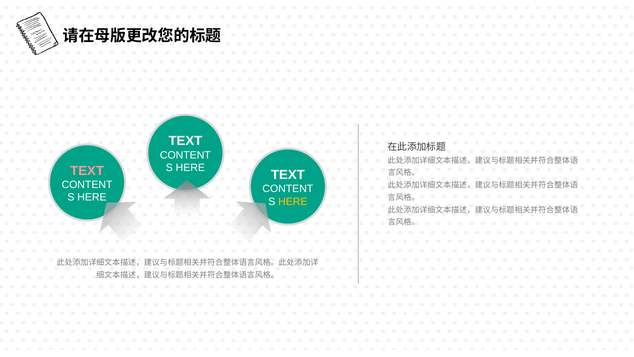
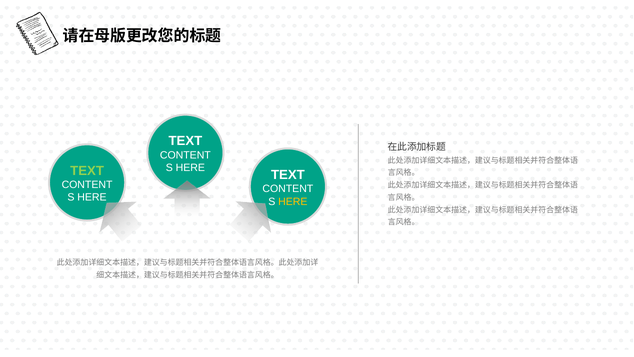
TEXT colour: pink -> light green (87, 170)
